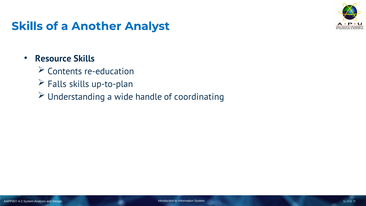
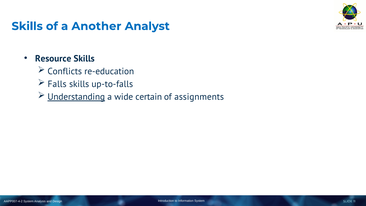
Contents: Contents -> Conflicts (65, 71)
up-to-plan: up-to-plan -> up-to-falls (112, 84)
Understanding underline: none -> present (76, 97)
handle: handle -> certain (149, 97)
coordinating: coordinating -> assignments (199, 97)
